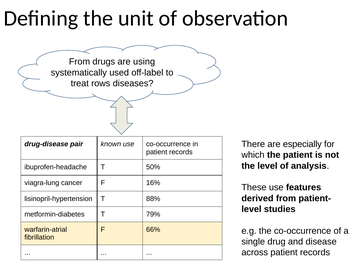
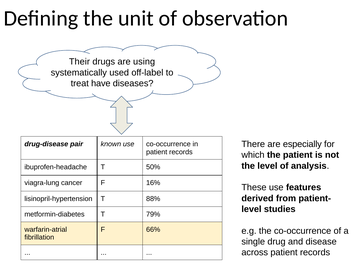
From: From -> Their (79, 62)
rows: rows -> have (101, 83)
